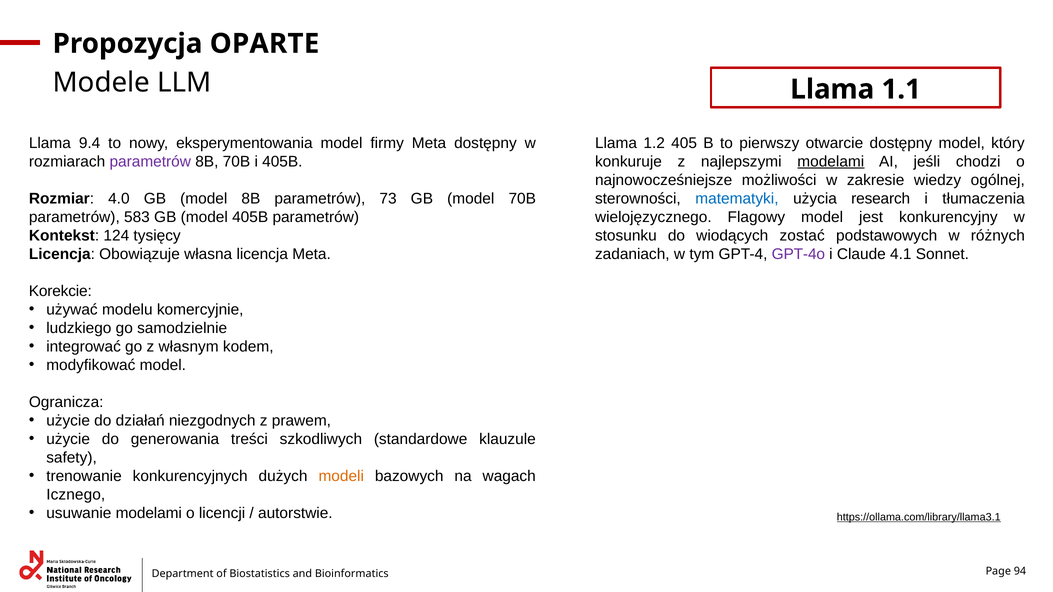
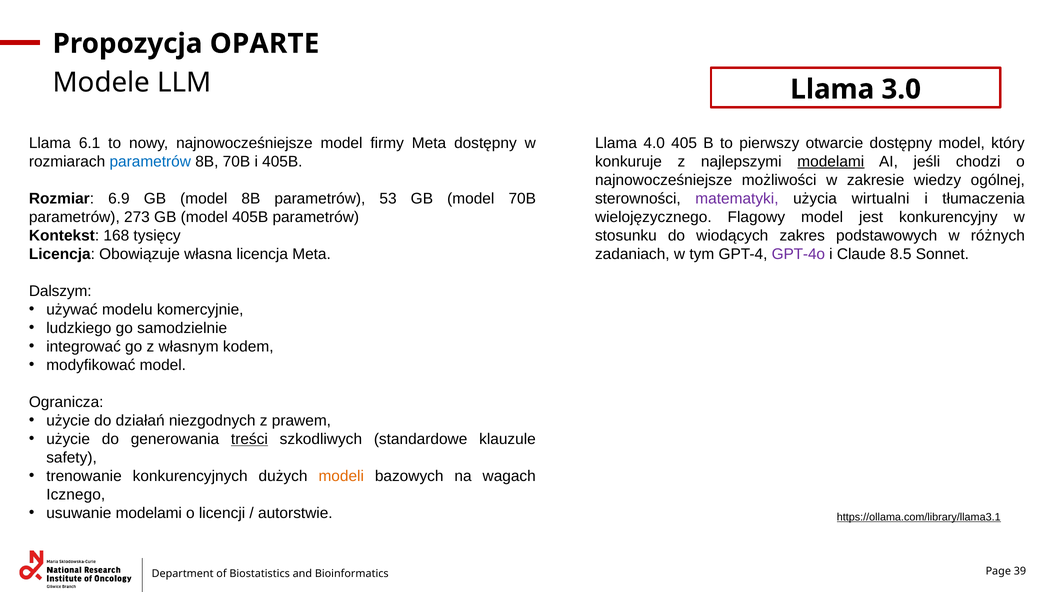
1.1: 1.1 -> 3.0 (901, 89)
9.4: 9.4 -> 6.1 (90, 143)
nowy eksperymentowania: eksperymentowania -> najnowocześniejsze (244, 143)
1.2: 1.2 -> 4.0 (654, 143)
parametrów colour: purple -> blue (150, 161)
4.0: 4.0 -> 6.9 (119, 198)
73: 73 -> 53 (388, 198)
matematyki colour: blue -> purple (737, 198)
research: research -> wirtualni (881, 198)
583: 583 -> 273 (137, 217)
124: 124 -> 168 (116, 236)
zostać: zostać -> zakres (802, 235)
4.1: 4.1 -> 8.5 (901, 254)
Korekcie: Korekcie -> Dalszym (60, 291)
treści underline: none -> present (249, 439)
94: 94 -> 39 (1020, 571)
